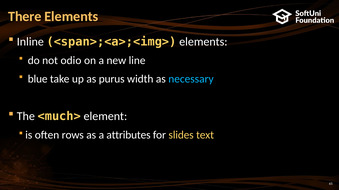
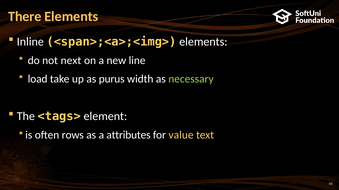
odio: odio -> next (71, 61)
blue: blue -> load (38, 79)
necessary colour: light blue -> light green (191, 79)
<much>: <much> -> <tags> (59, 117)
slides: slides -> value (181, 135)
